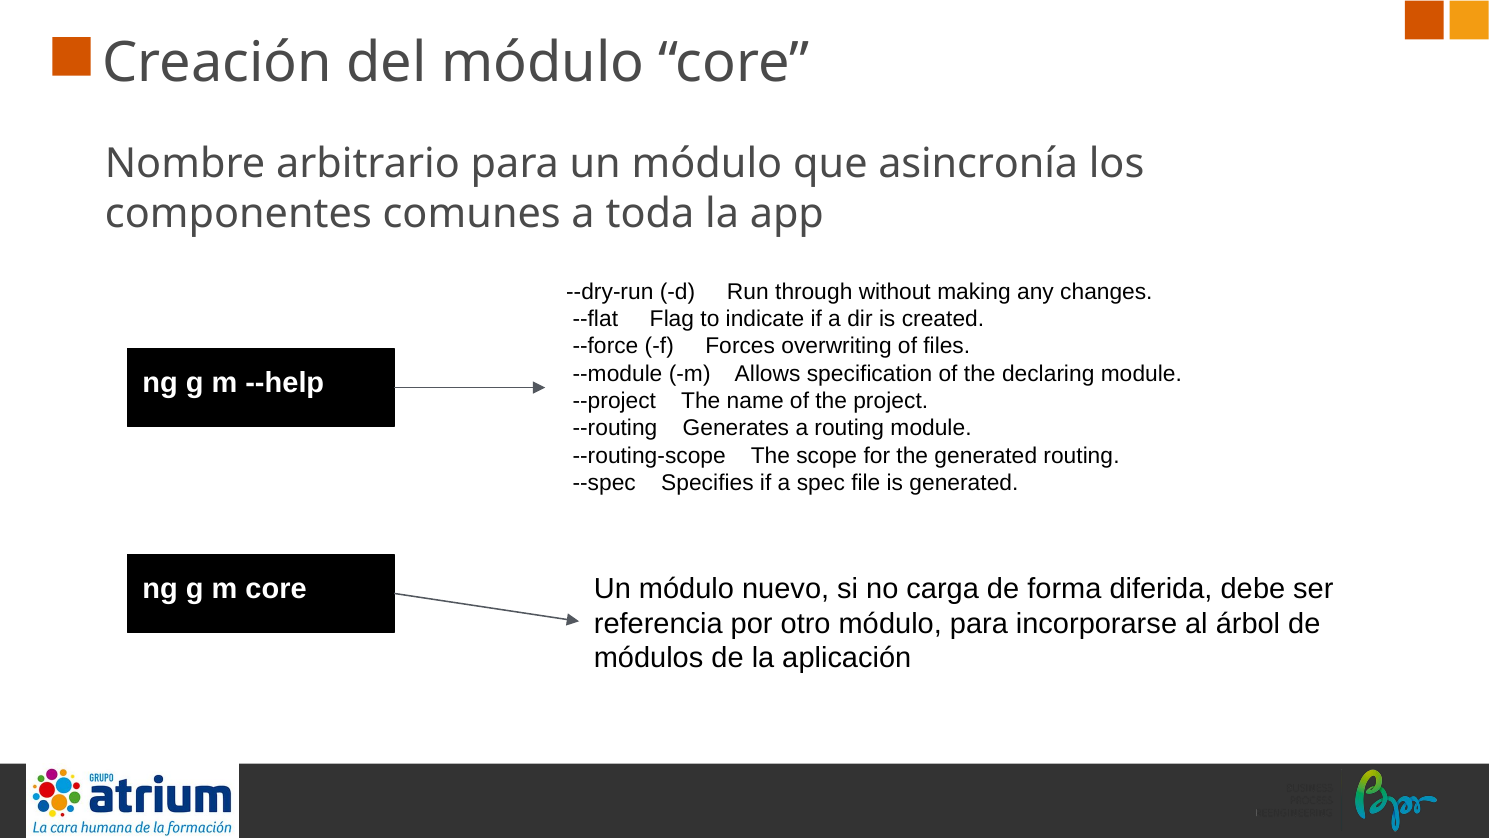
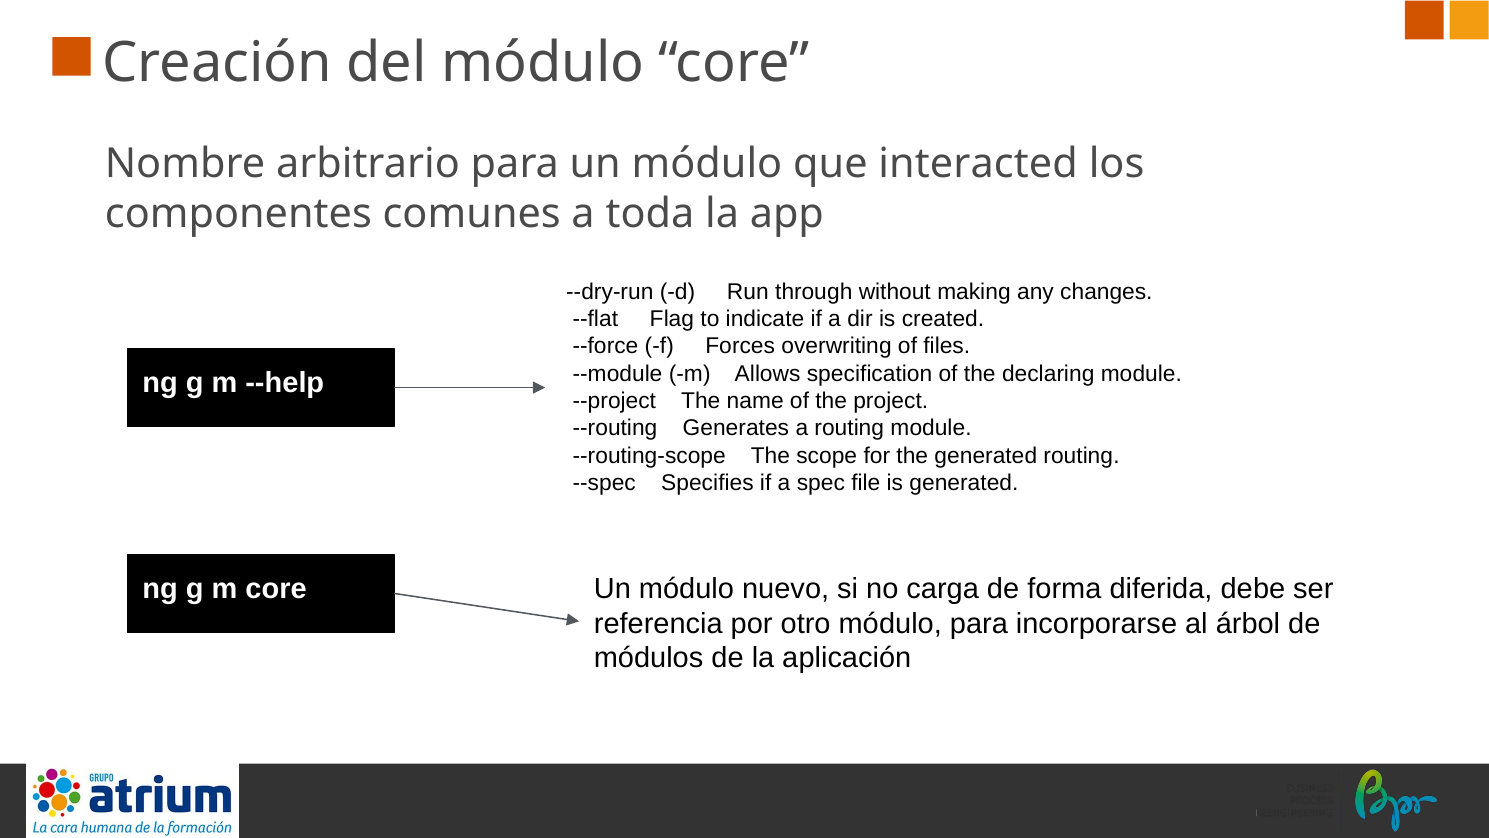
asincronía: asincronía -> interacted (978, 164)
